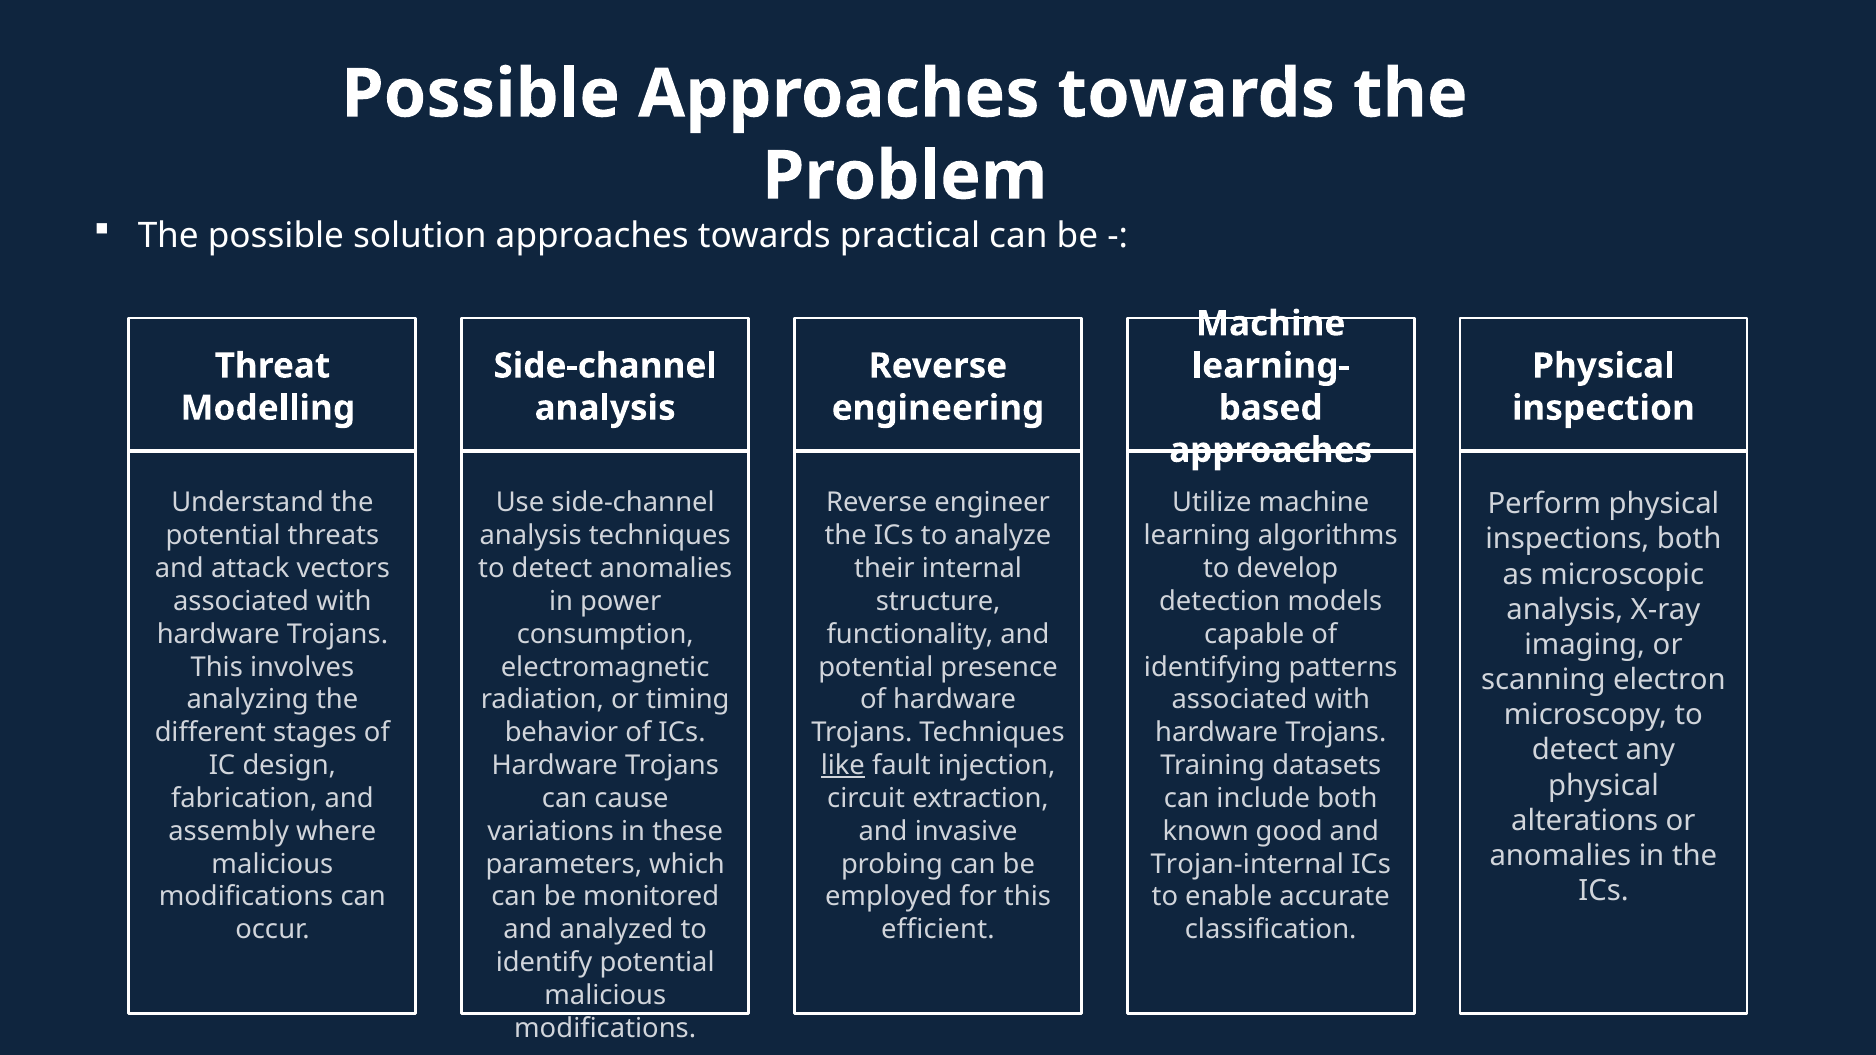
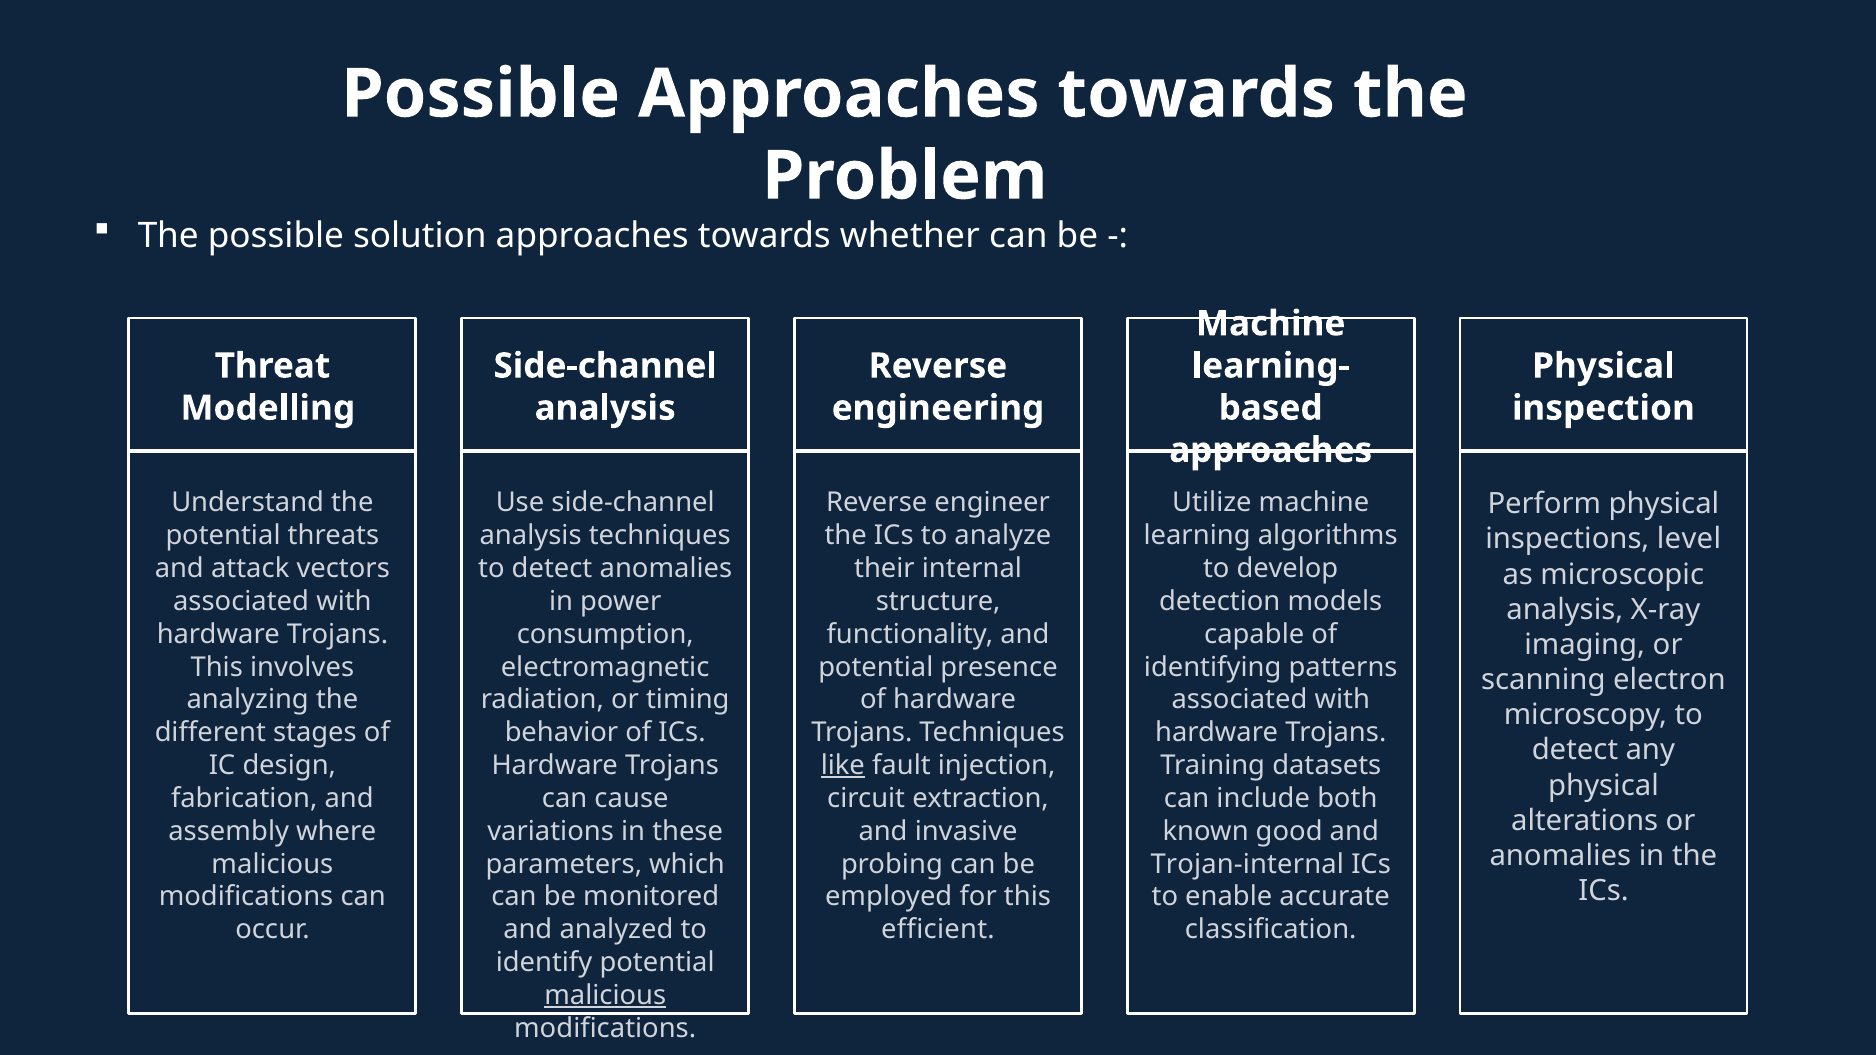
practical: practical -> whether (910, 236)
inspections both: both -> level (1689, 539)
malicious underline: none -> present (605, 996)
